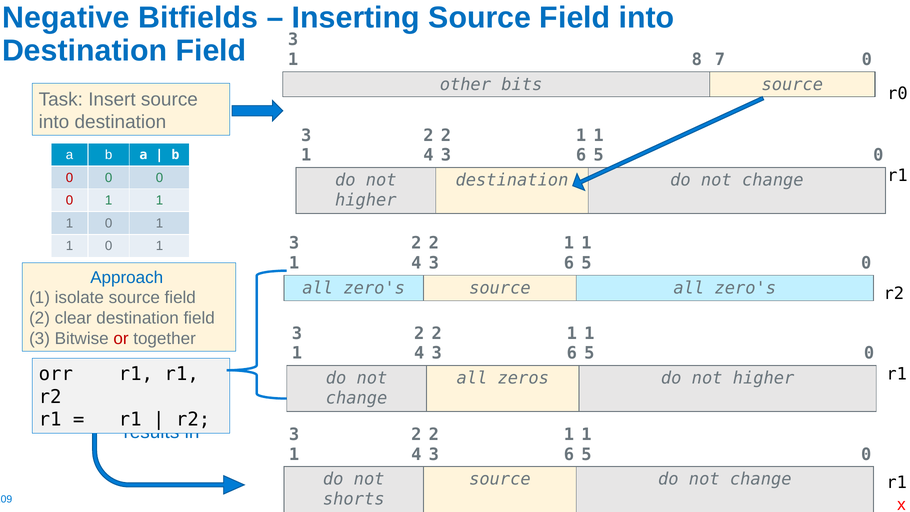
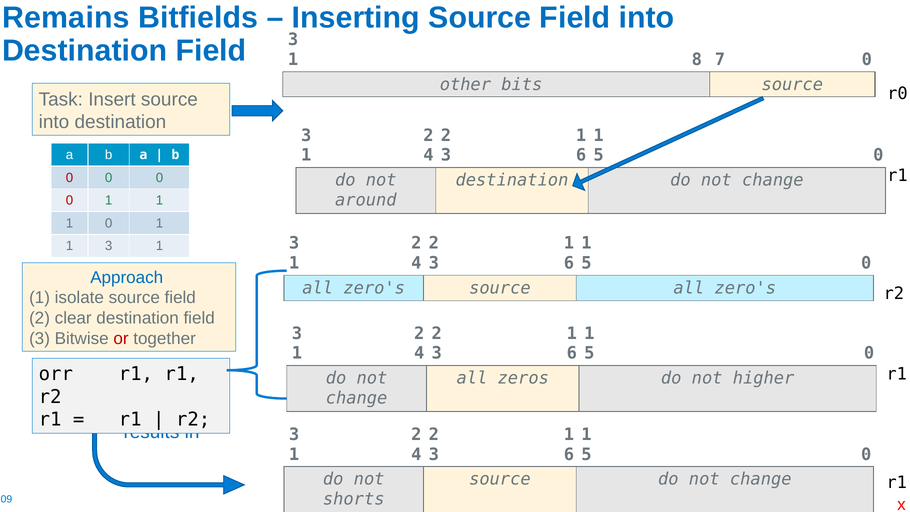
Negative: Negative -> Remains (66, 18)
higher: higher -> around (366, 200)
0: 0 -> 3 (109, 246)
